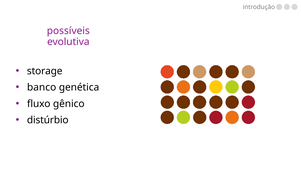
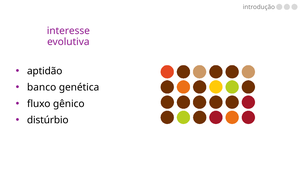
possíveis: possíveis -> interesse (68, 31)
storage: storage -> aptidão (45, 71)
